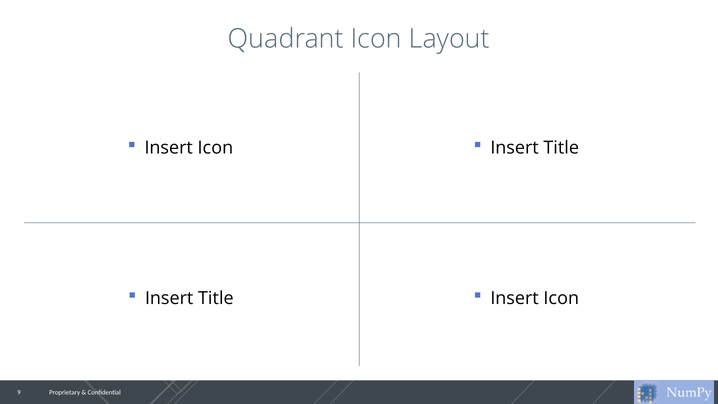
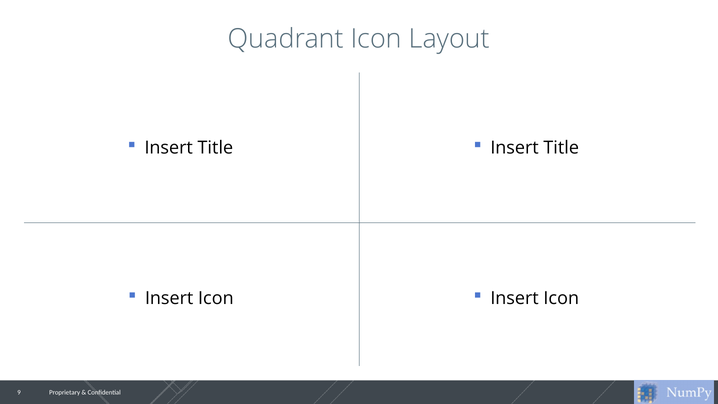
Icon: Icon -> Title (215, 148)
Title: Title -> Icon (216, 298)
